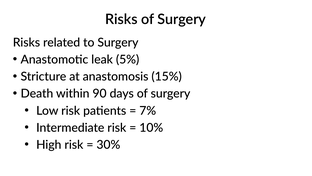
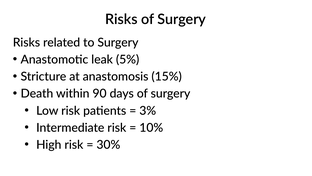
7%: 7% -> 3% (148, 110)
